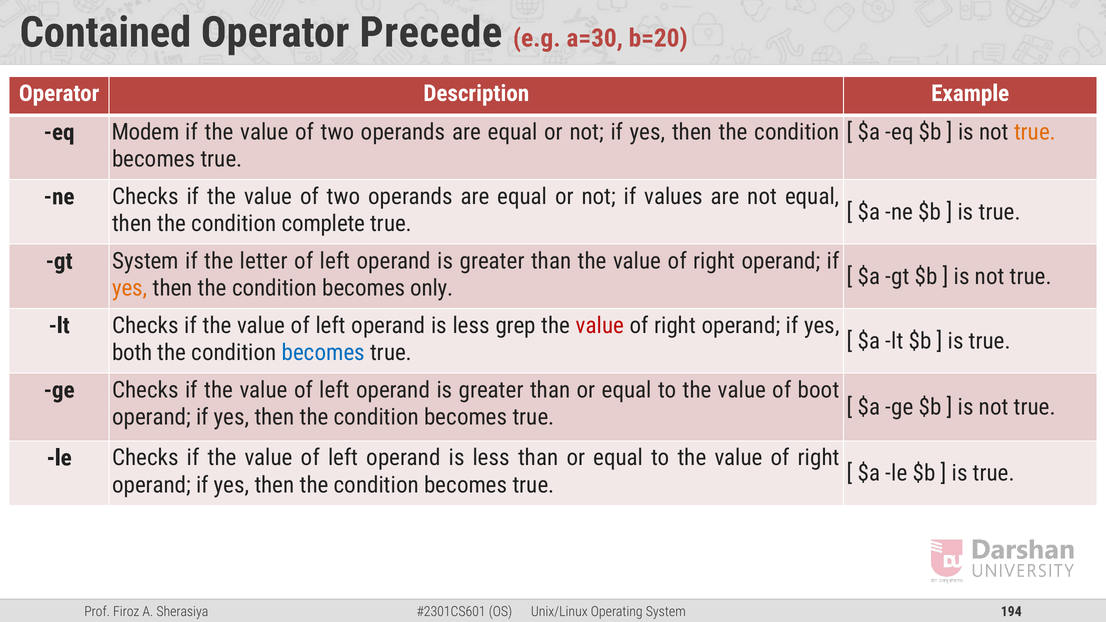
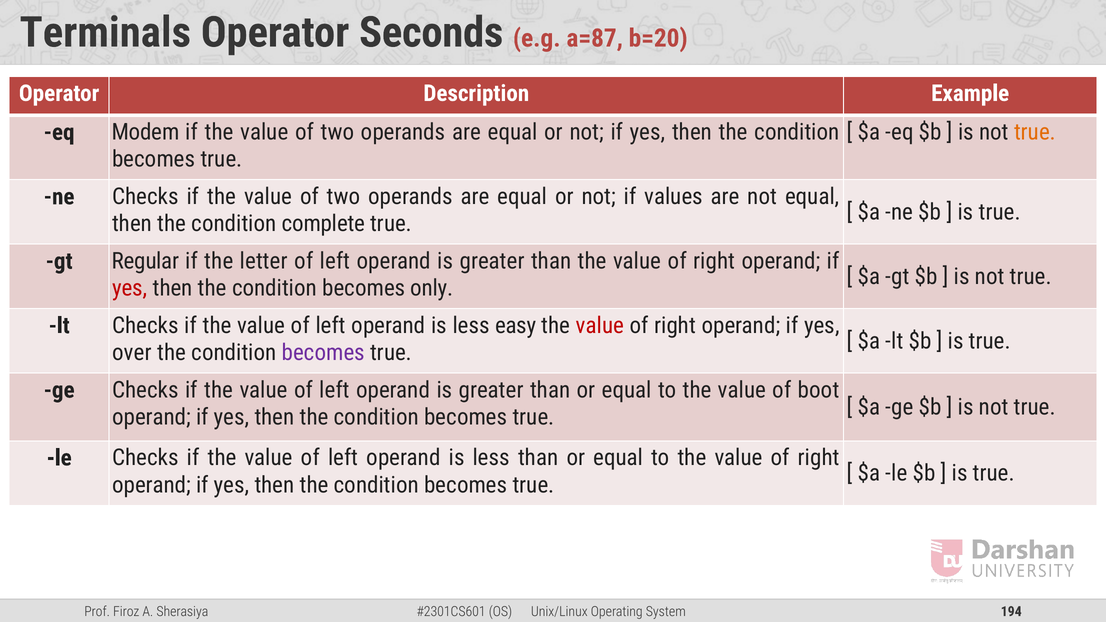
Contained: Contained -> Terminals (105, 33)
Precede: Precede -> Seconds (431, 33)
a=30: a=30 -> a=87 (595, 38)
gt System: System -> Regular (146, 261)
yes colour: orange -> red (130, 288)
grep: grep -> easy (516, 326)
both: both -> over (132, 353)
becomes colour: blue -> purple (323, 353)
